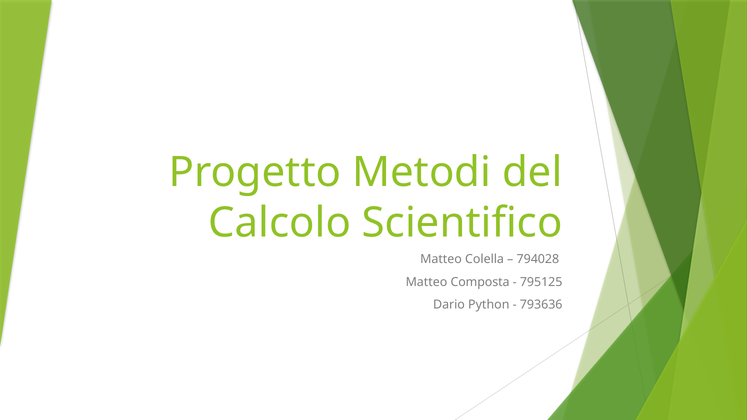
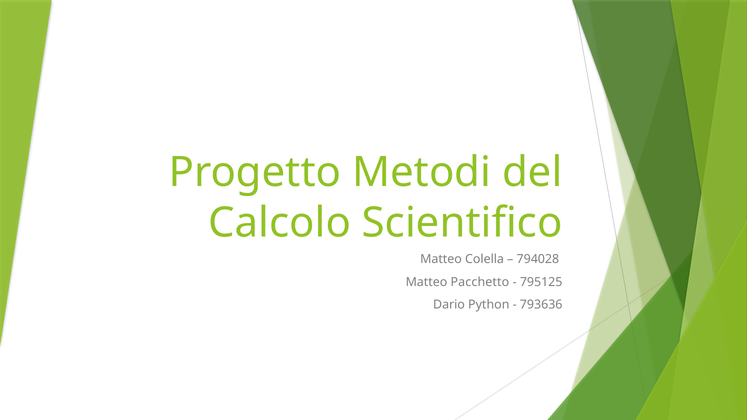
Composta: Composta -> Pacchetto (480, 282)
